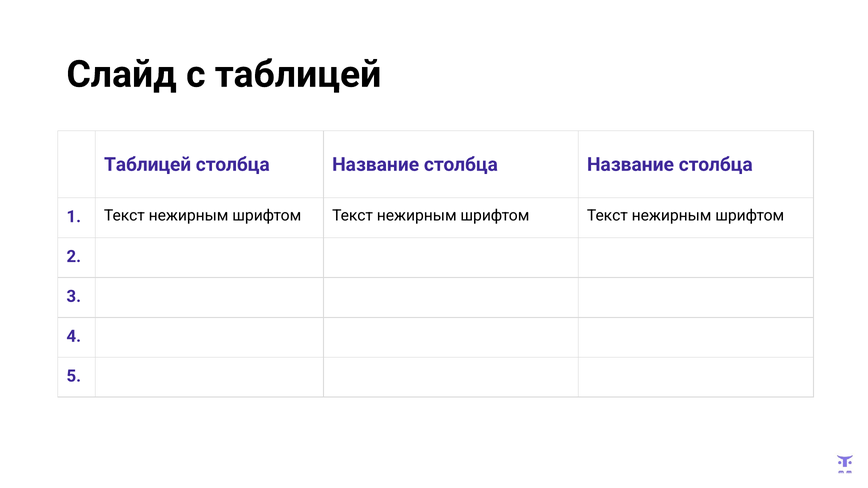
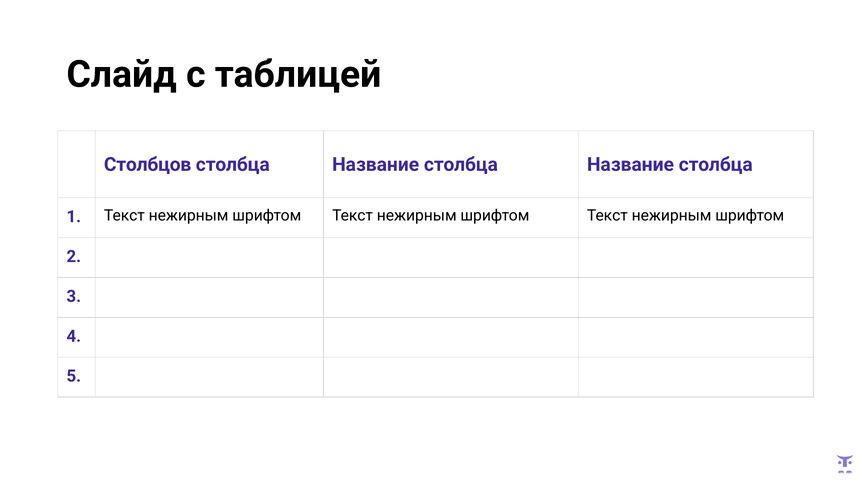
Таблицей: Таблицей -> Столбцов (148, 165)
